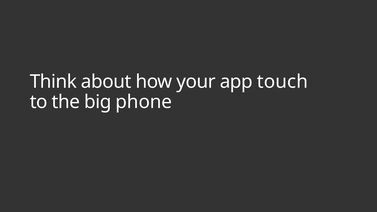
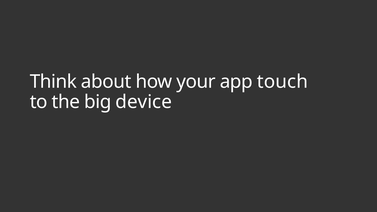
phone: phone -> device (144, 102)
